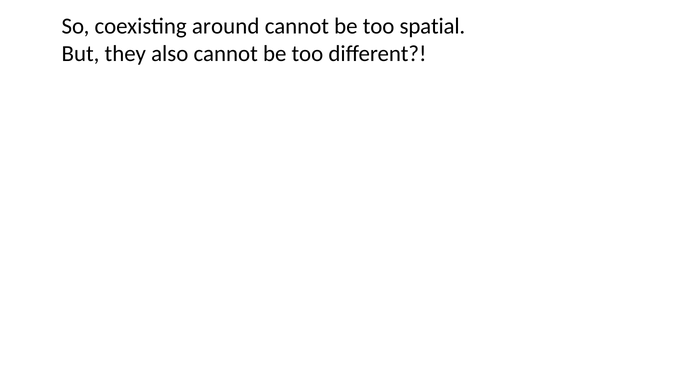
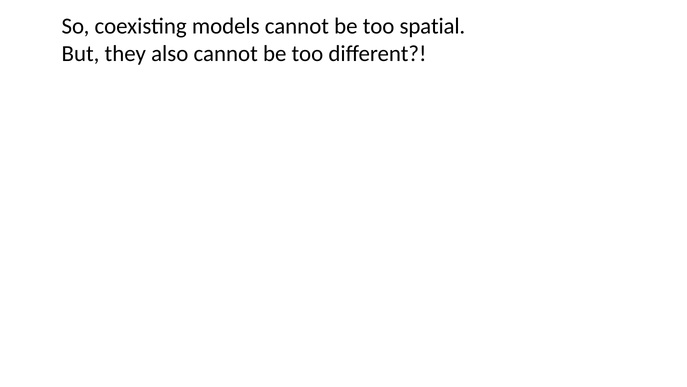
around: around -> models (226, 26)
